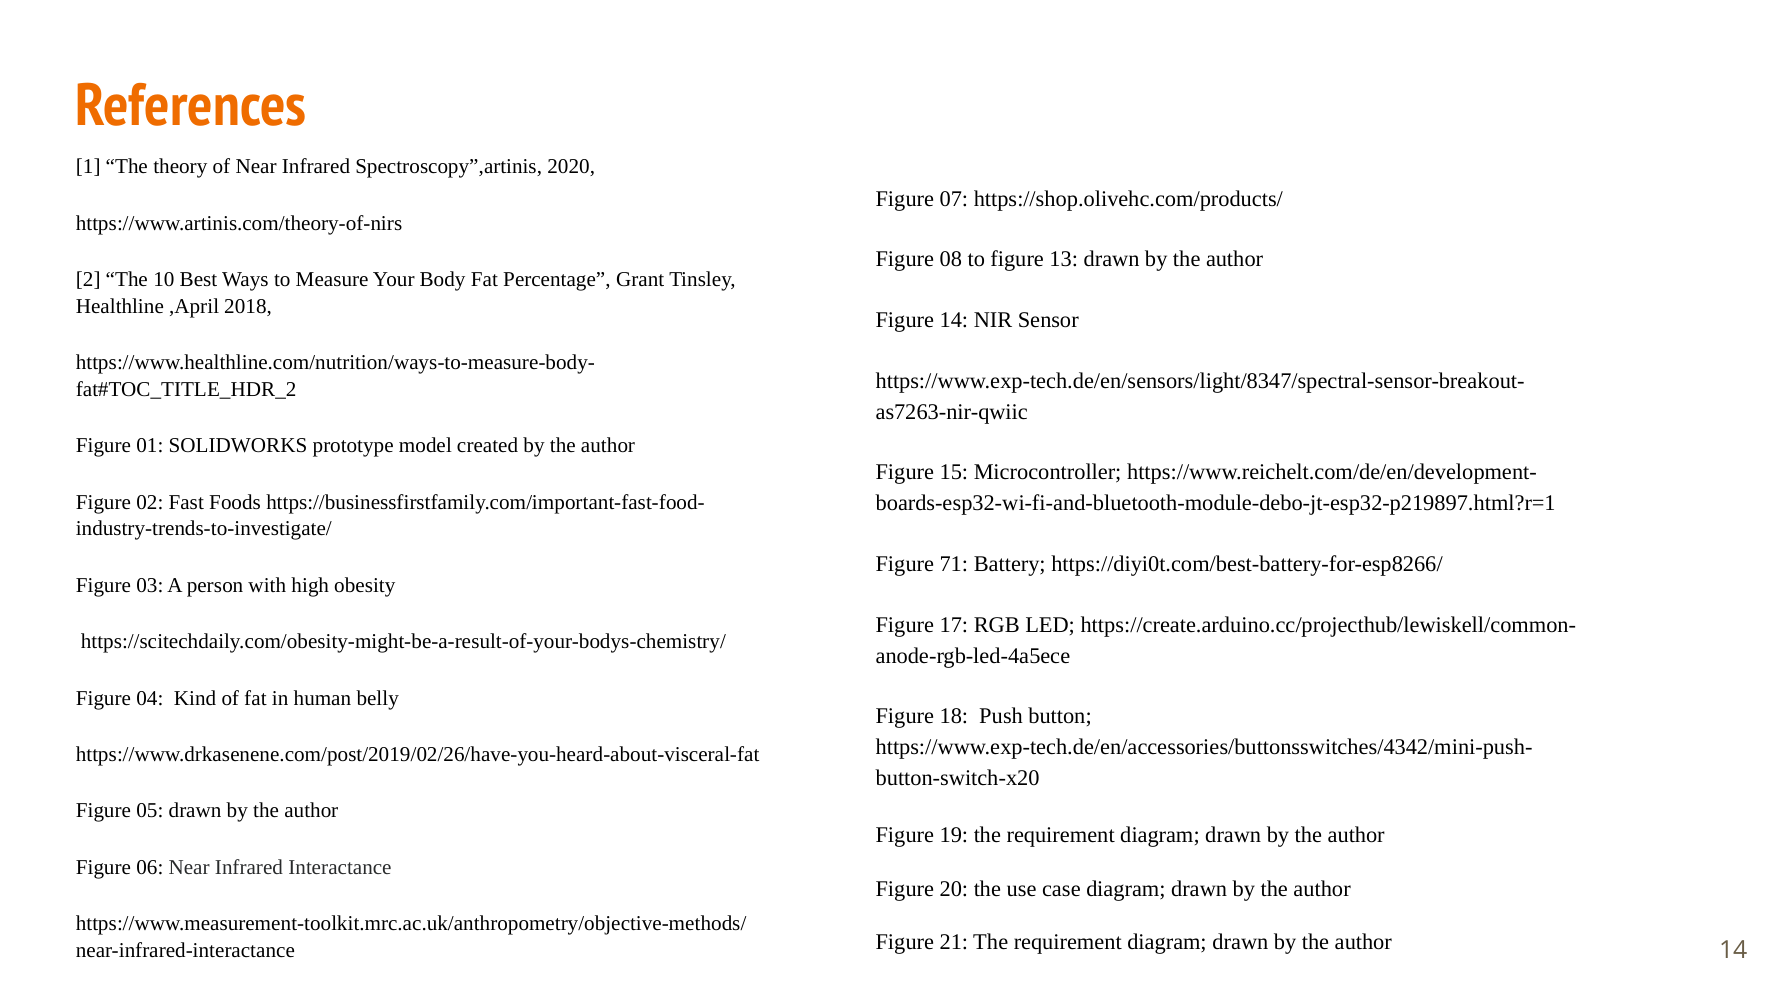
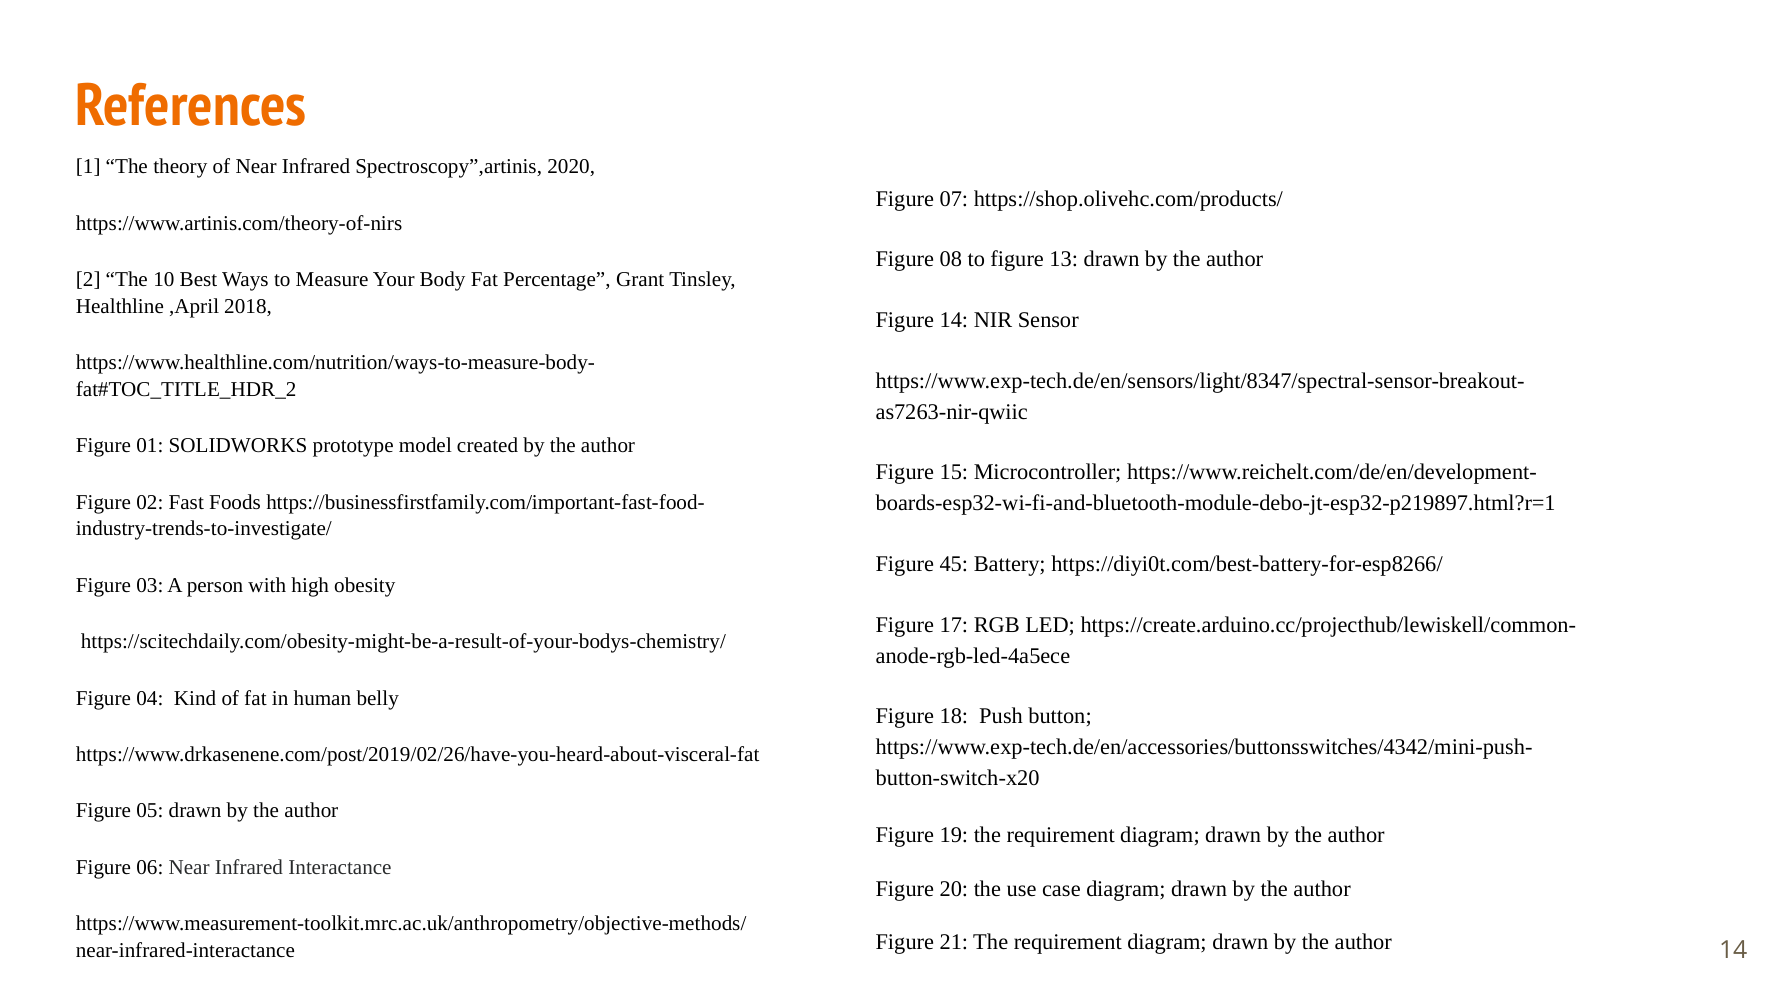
71: 71 -> 45 (954, 564)
